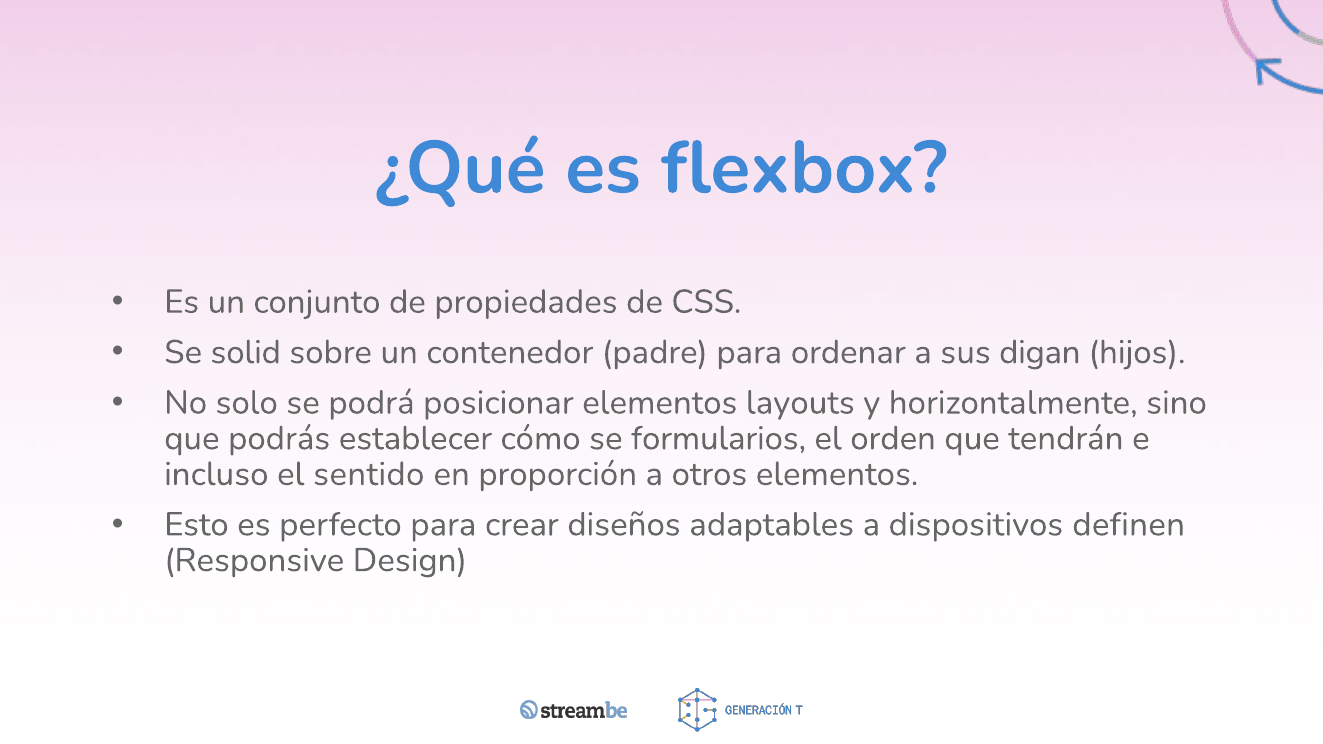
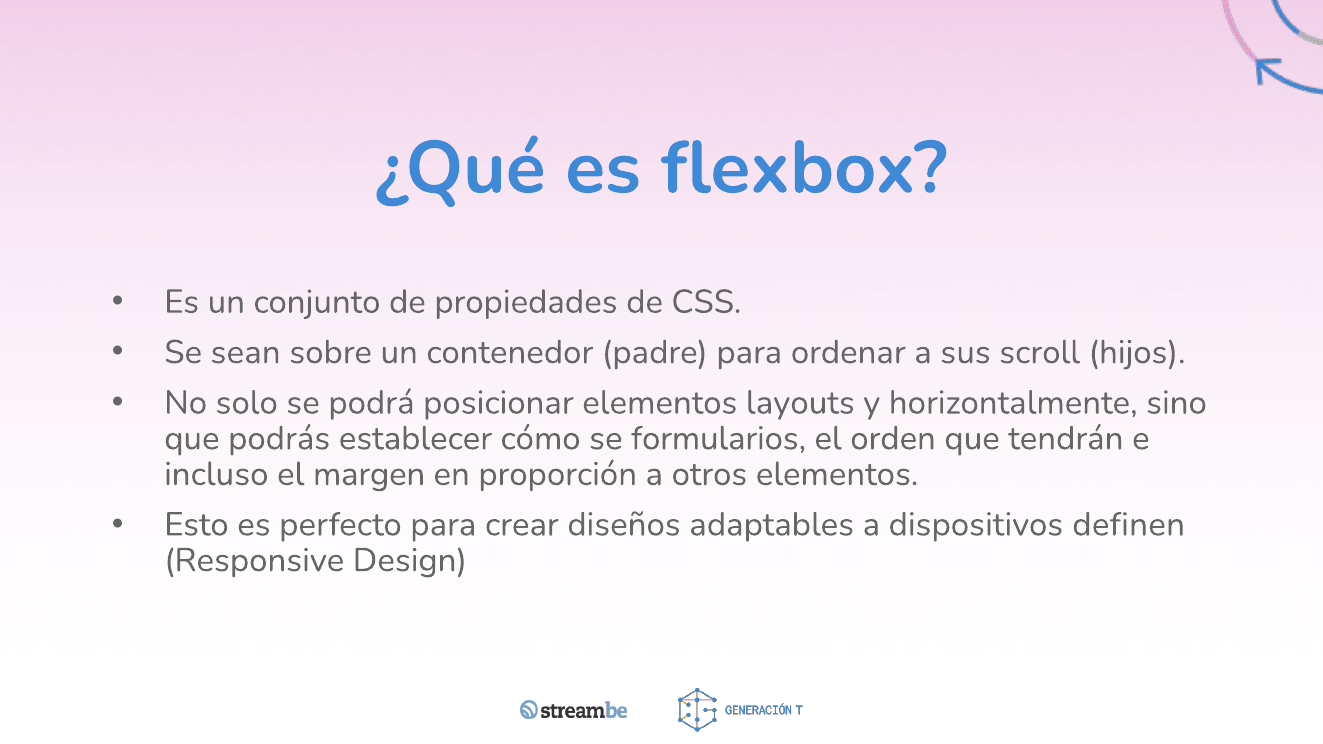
solid: solid -> sean (246, 352)
digan: digan -> scroll (1040, 352)
sentido: sentido -> margen (369, 474)
